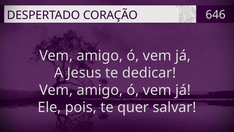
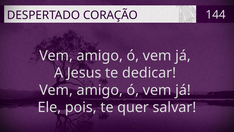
646: 646 -> 144 (216, 15)
